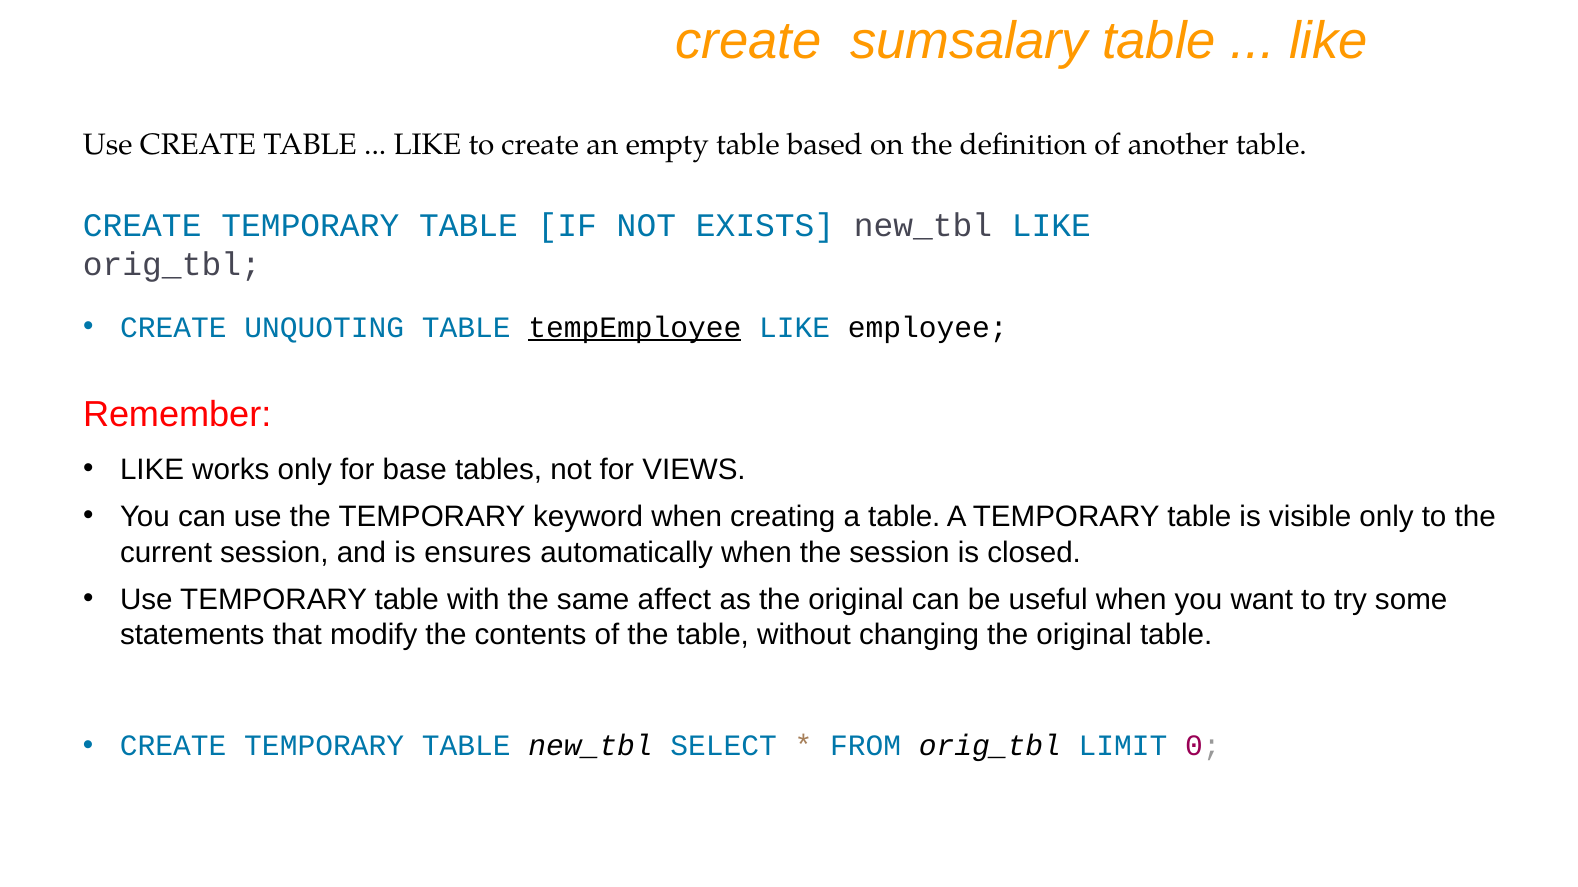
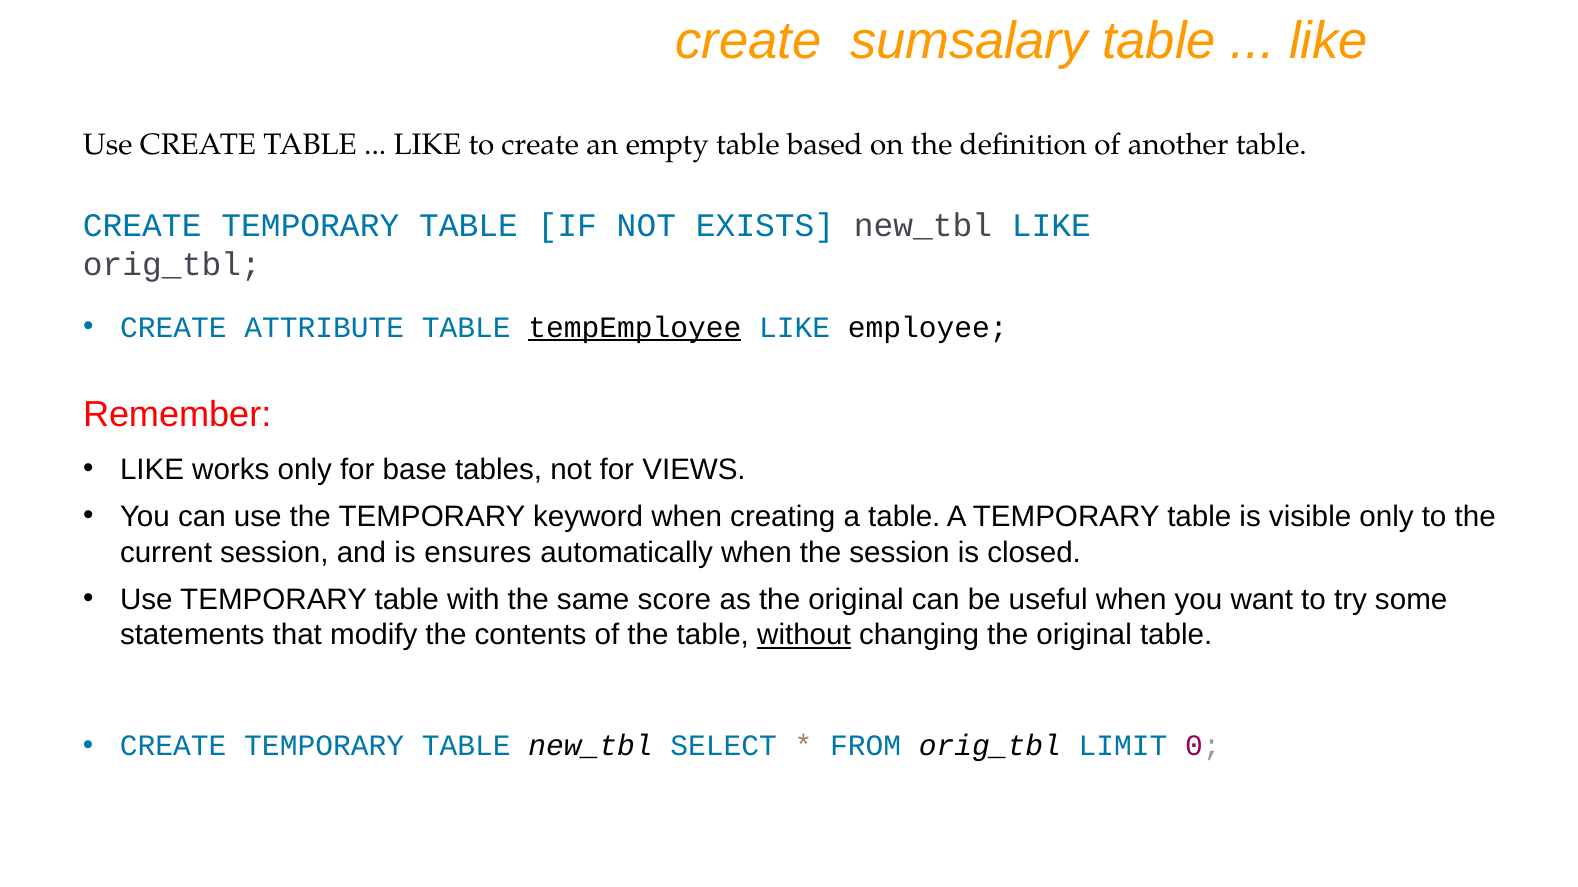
UNQUOTING: UNQUOTING -> ATTRIBUTE (324, 328)
affect: affect -> score (674, 600)
without underline: none -> present (804, 636)
